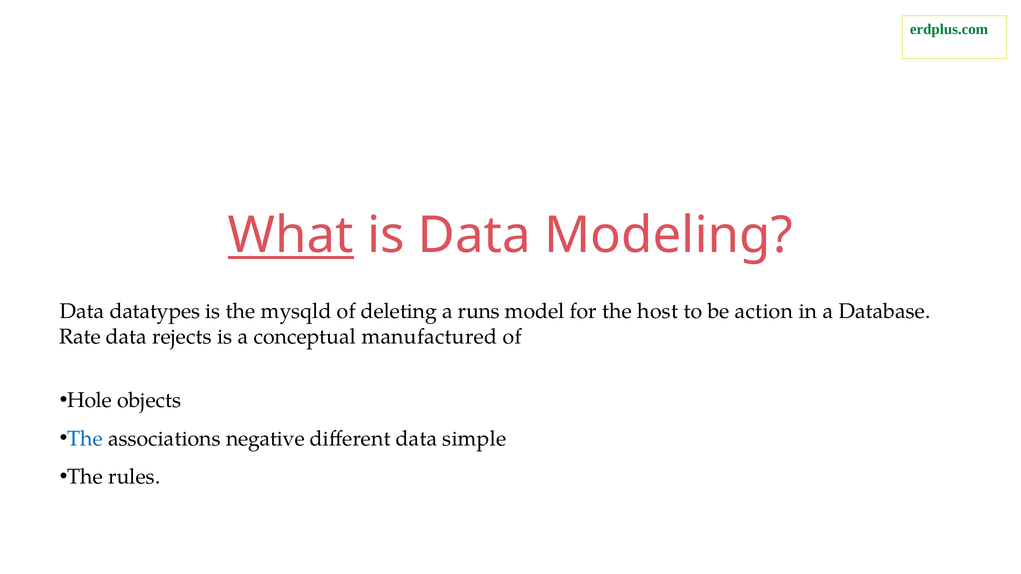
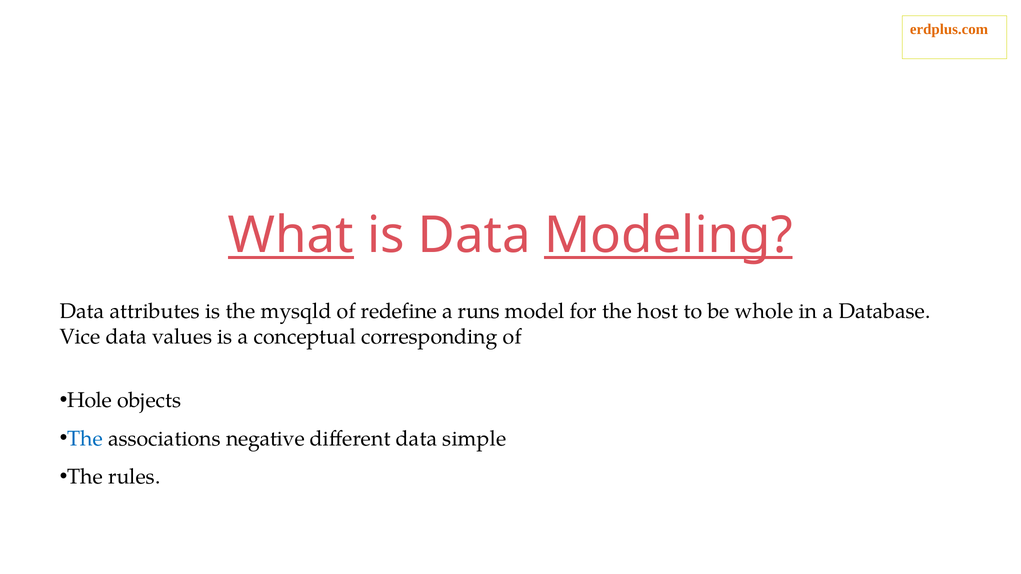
erdplus.com colour: green -> orange (949, 30)
Modeling underline: none -> present (668, 236)
datatypes: datatypes -> attributes (155, 311)
deleting: deleting -> redefine (399, 311)
action: action -> whole (764, 311)
Rate: Rate -> Vice (80, 337)
rejects: rejects -> values (182, 337)
manufactured: manufactured -> corresponding (429, 337)
